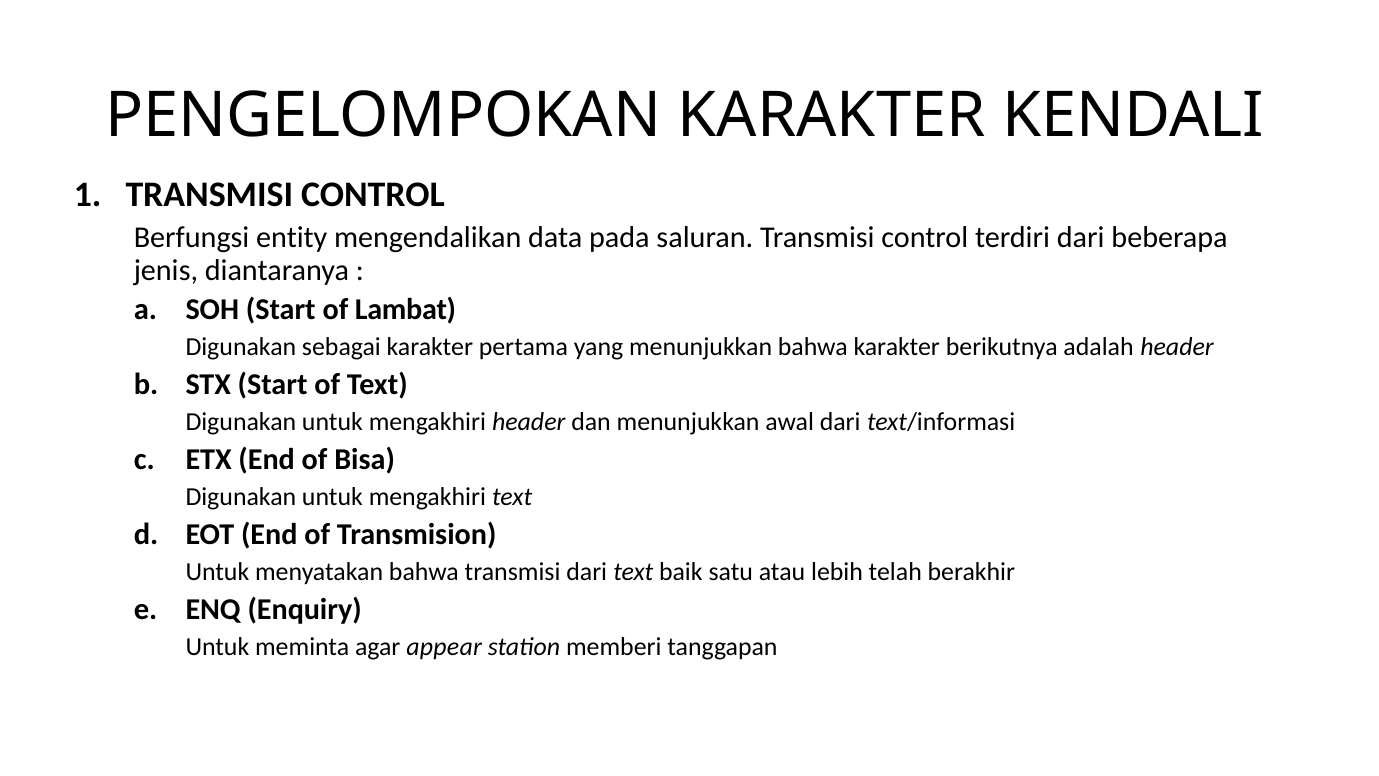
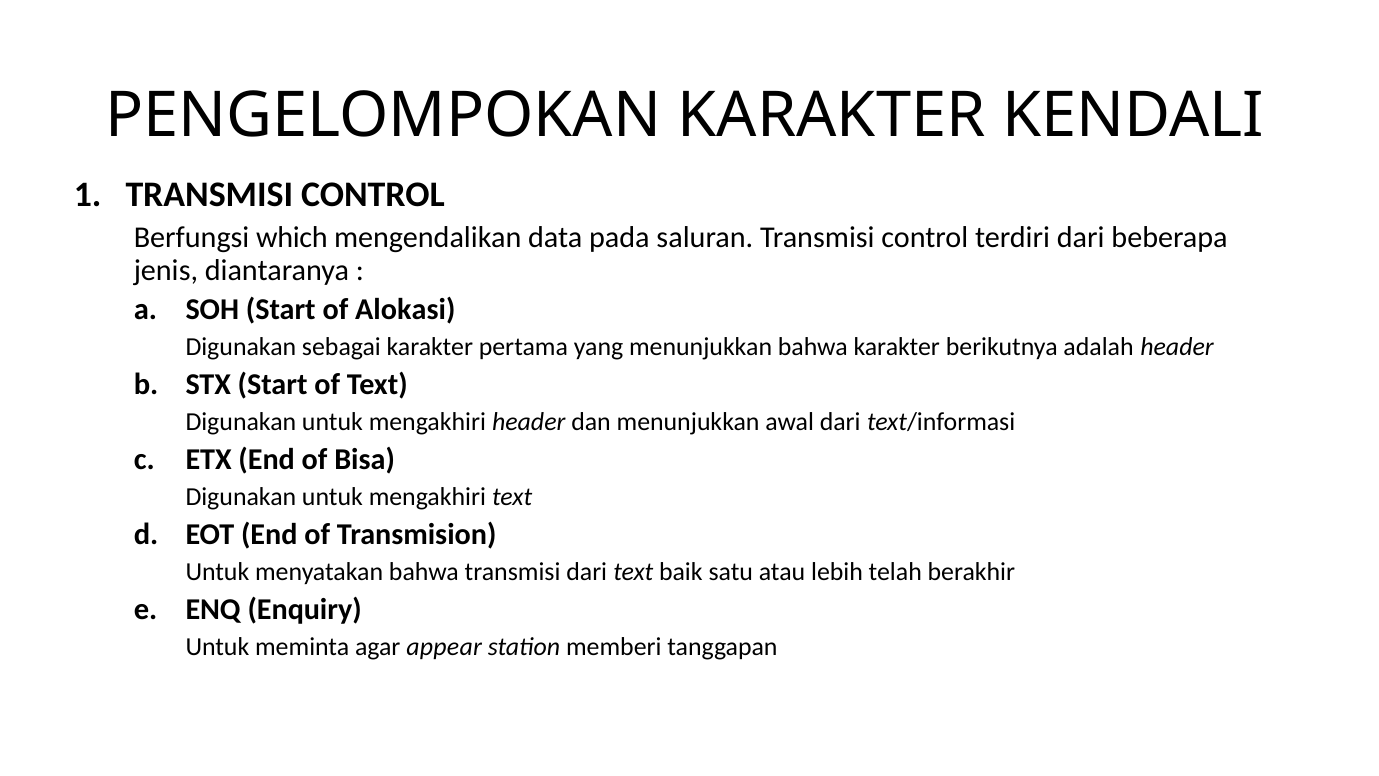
entity: entity -> which (292, 237)
Lambat: Lambat -> Alokasi (405, 310)
